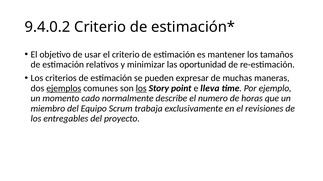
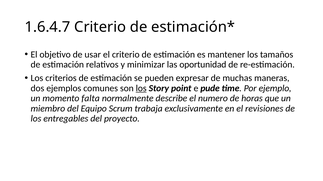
9.4.0.2: 9.4.0.2 -> 1.6.4.7 (47, 27)
ejemplos underline: present -> none (64, 89)
lleva: lleva -> pude (210, 89)
cado: cado -> falta (91, 99)
